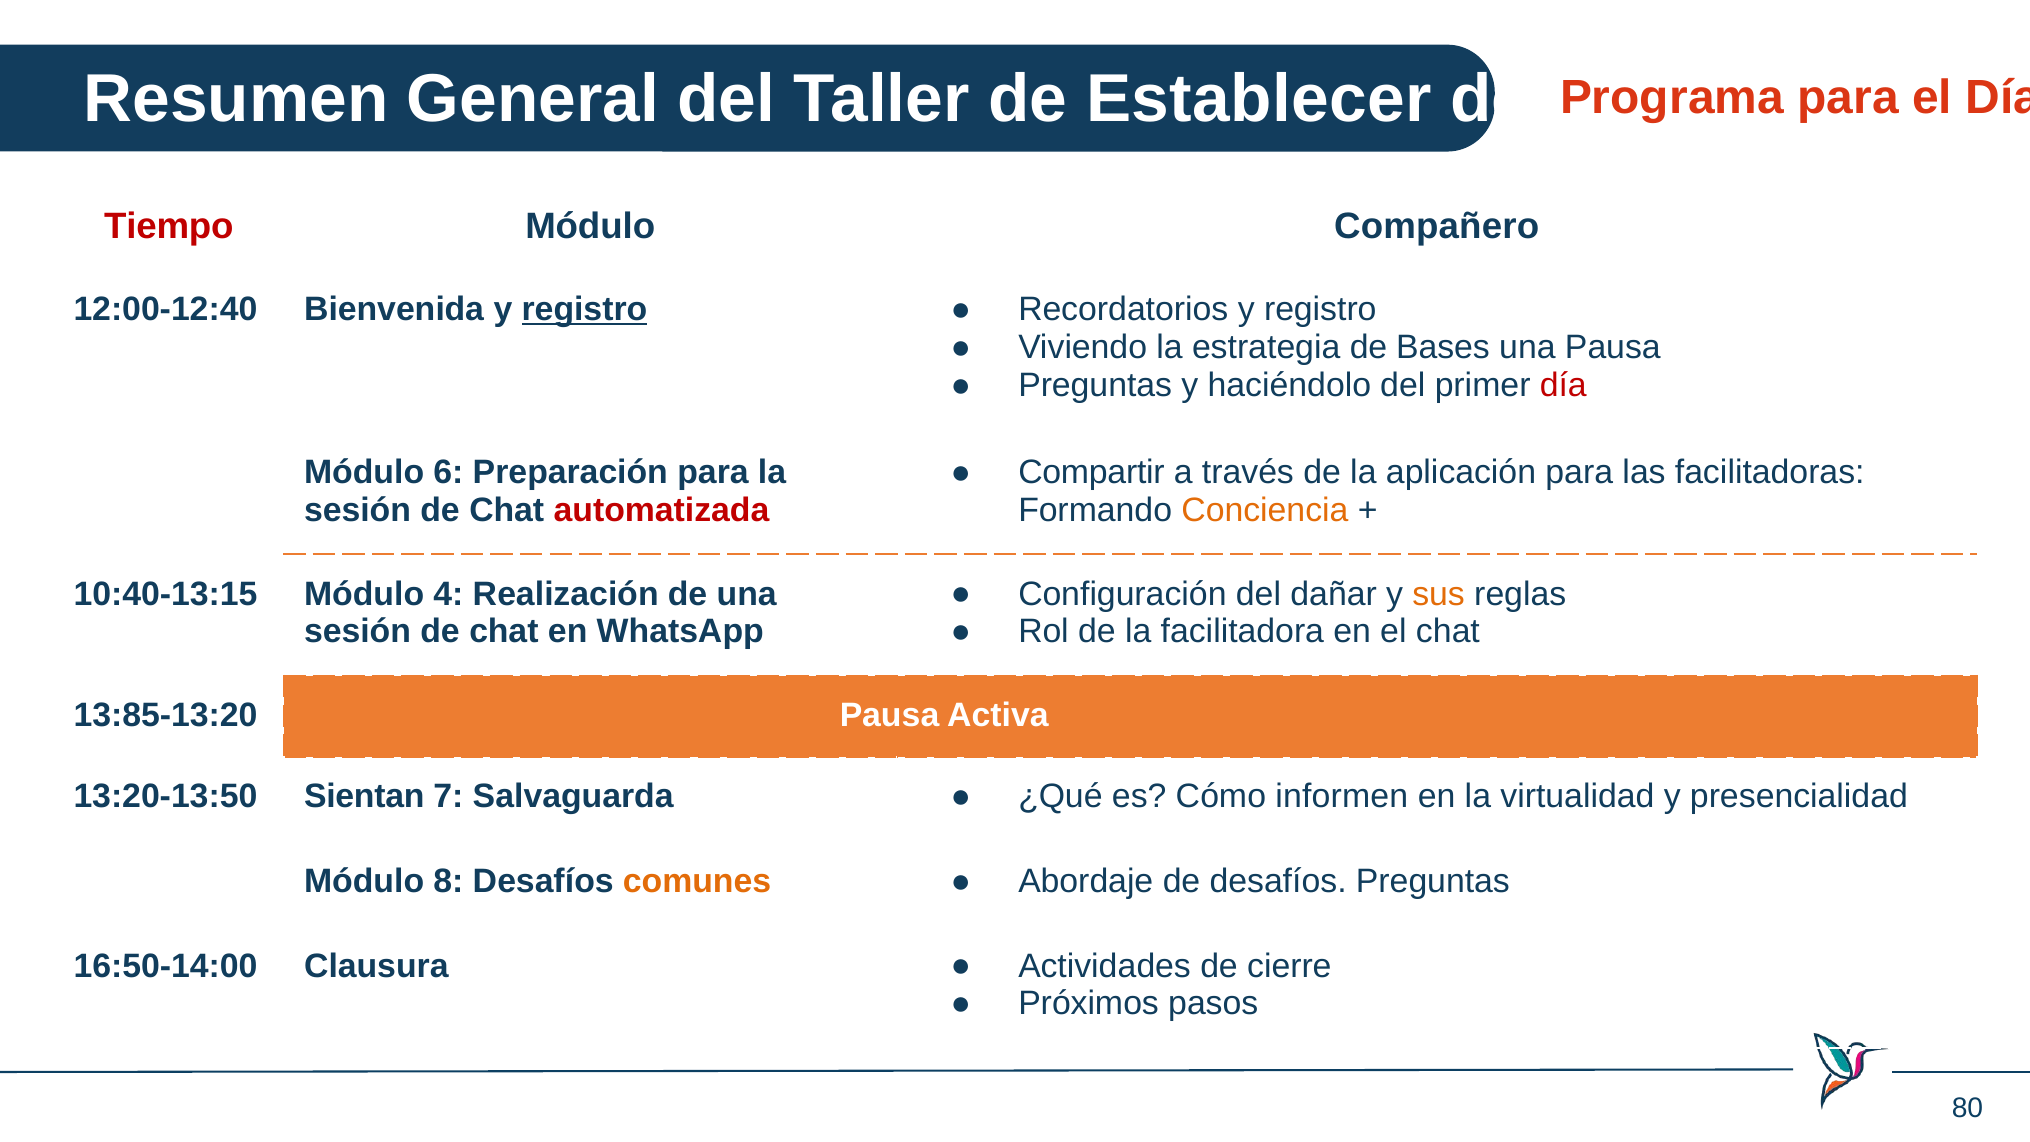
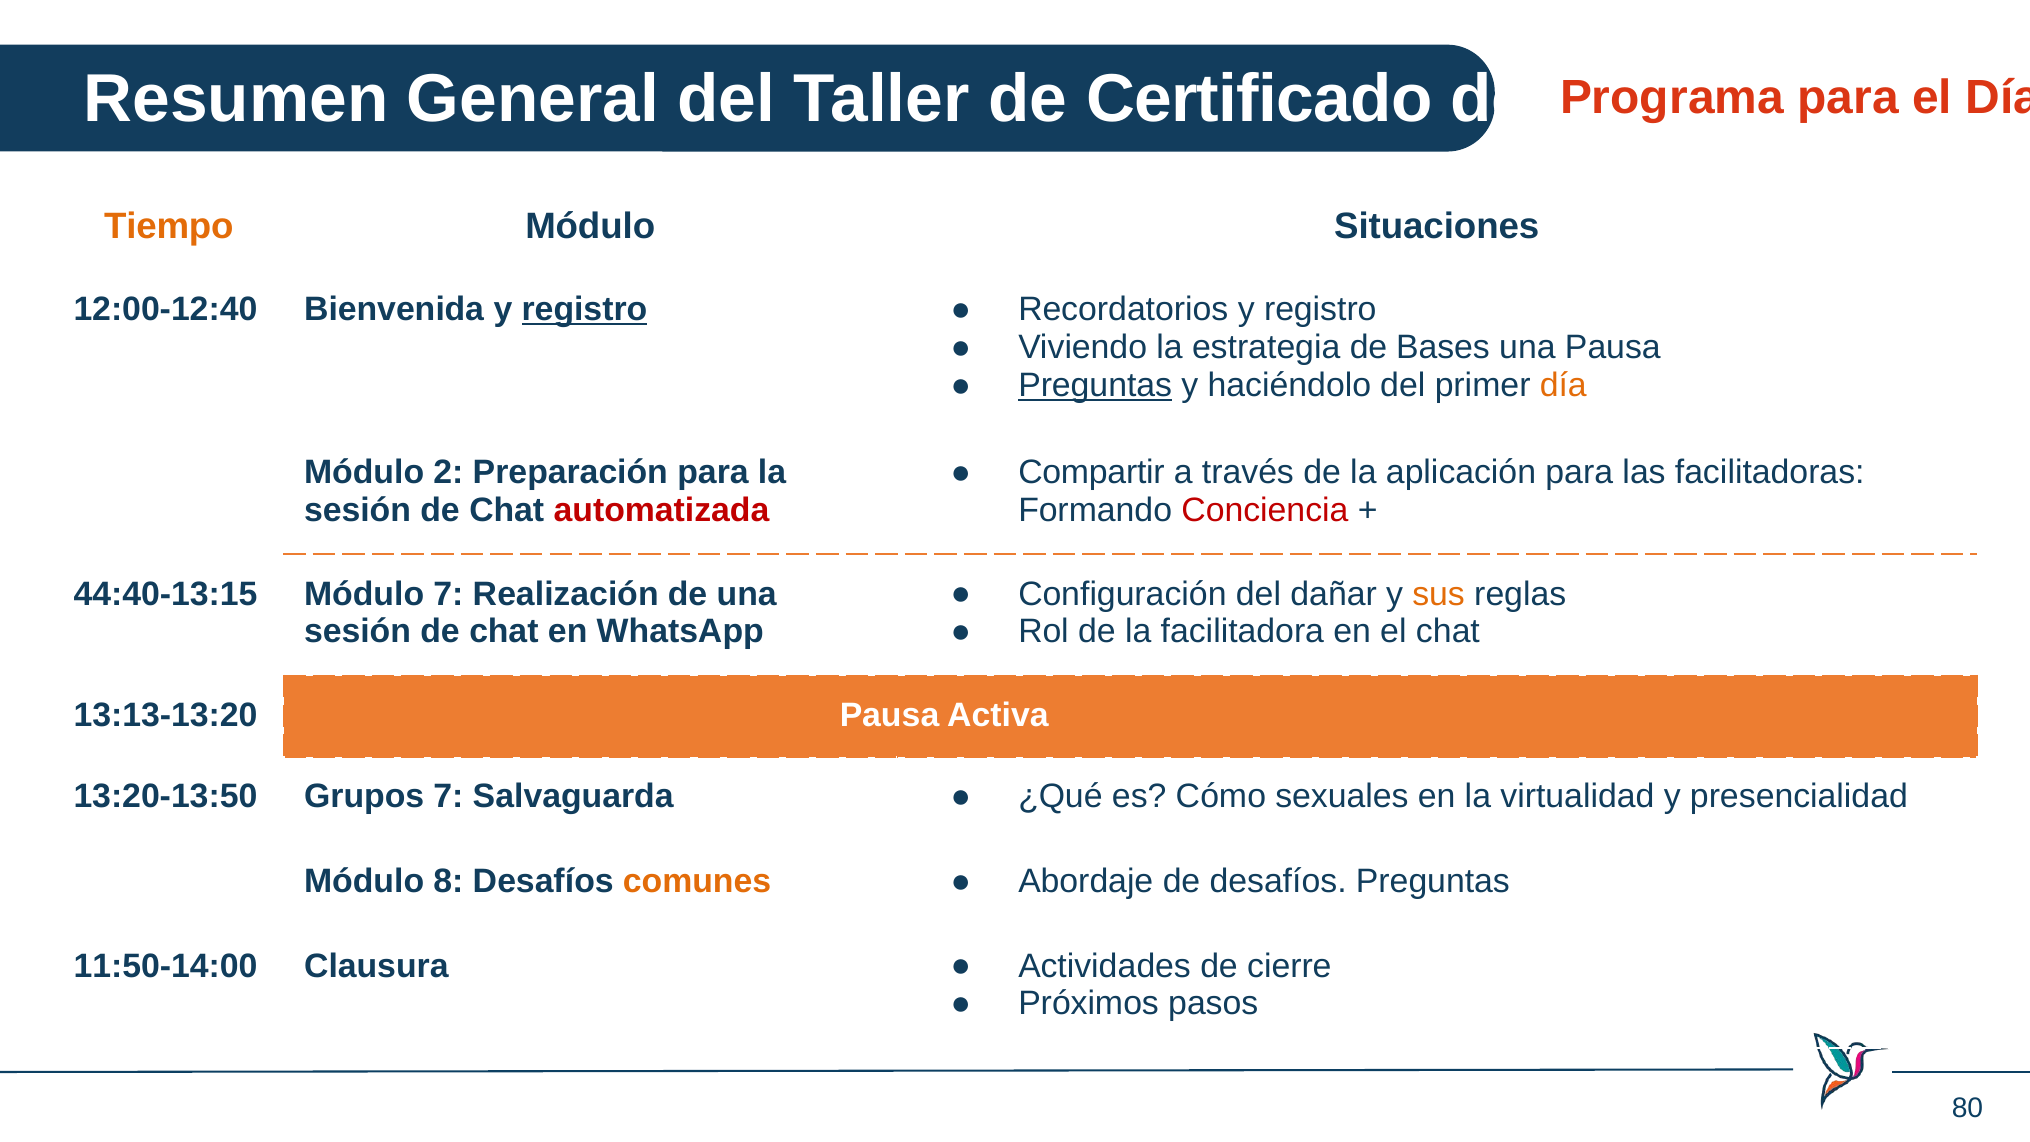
Establecer: Establecer -> Certificado (1259, 99)
Tiempo colour: red -> orange (169, 227)
Compañero: Compañero -> Situaciones (1437, 227)
Preguntas underline: none -> present (1095, 386)
día colour: red -> orange (1563, 386)
Módulo 6: 6 -> 2 (448, 472)
Conciencia colour: orange -> red (1265, 510)
10:40-13:15: 10:40-13:15 -> 44:40-13:15 (166, 594)
Módulo 4: 4 -> 7 (448, 594)
13:85-13:20: 13:85-13:20 -> 13:13-13:20 (166, 716)
Sientan: Sientan -> Grupos (364, 797)
informen: informen -> sexuales (1342, 797)
16:50-14:00: 16:50-14:00 -> 11:50-14:00 (166, 966)
